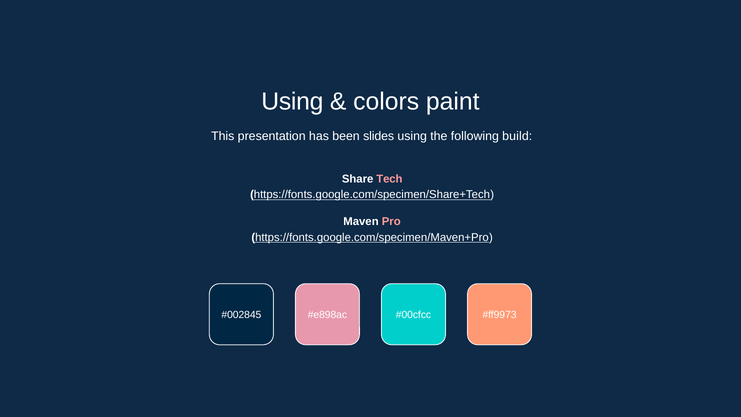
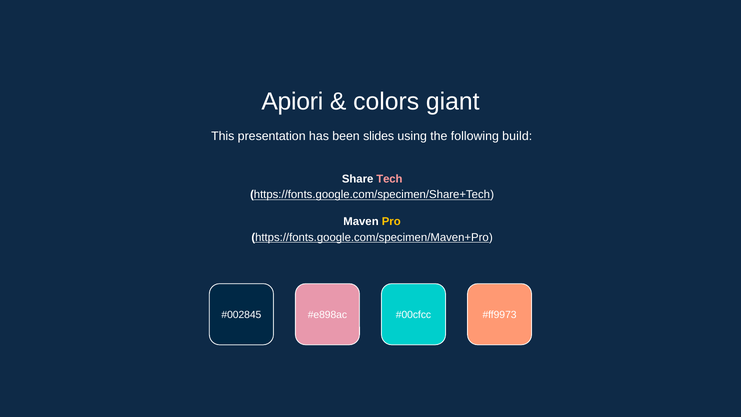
Using: Using -> Apiori (292, 101)
paint: paint -> giant (453, 101)
Pro colour: pink -> yellow (391, 222)
